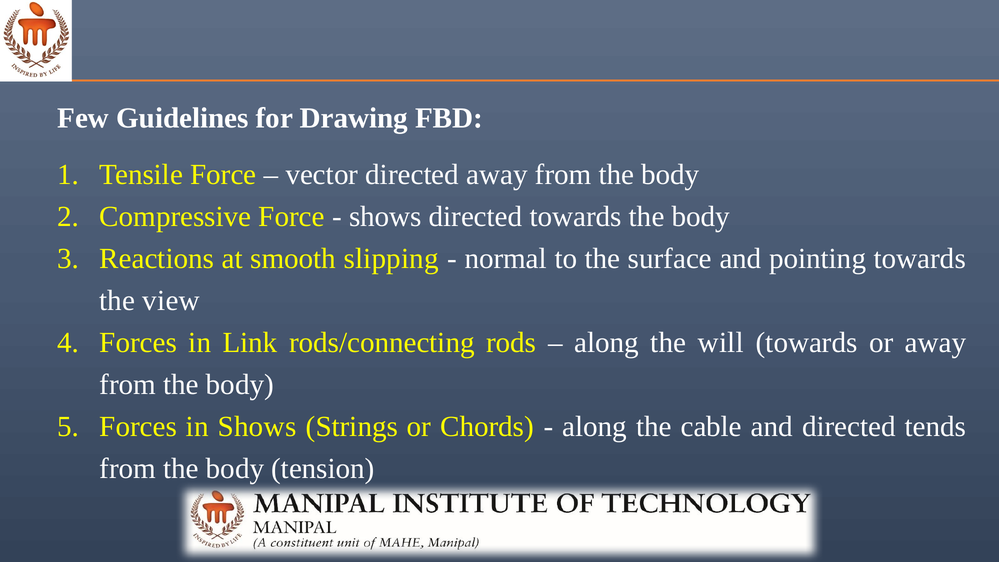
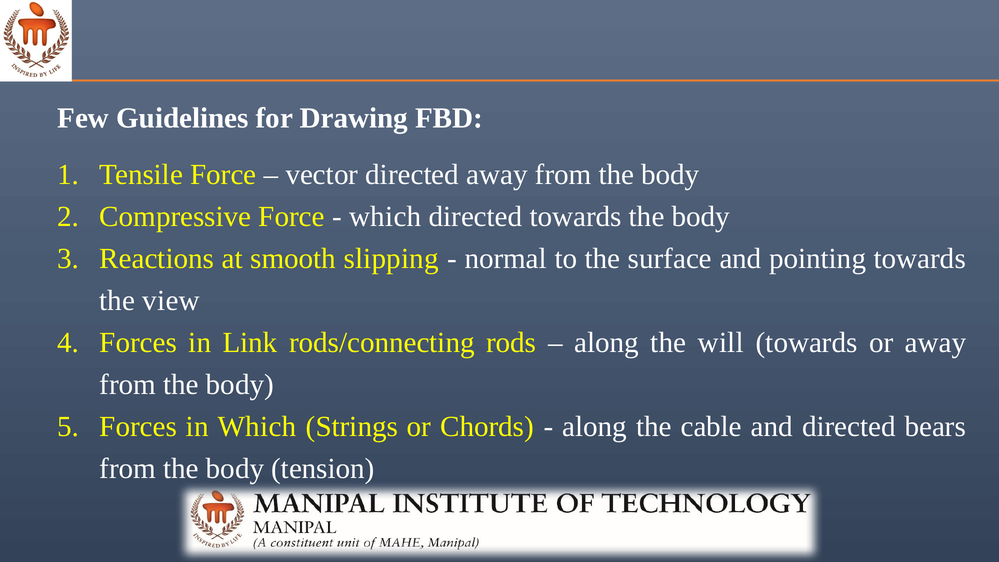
shows: shows -> which (385, 217)
in Shows: Shows -> Which (257, 426)
tends: tends -> bears (935, 426)
